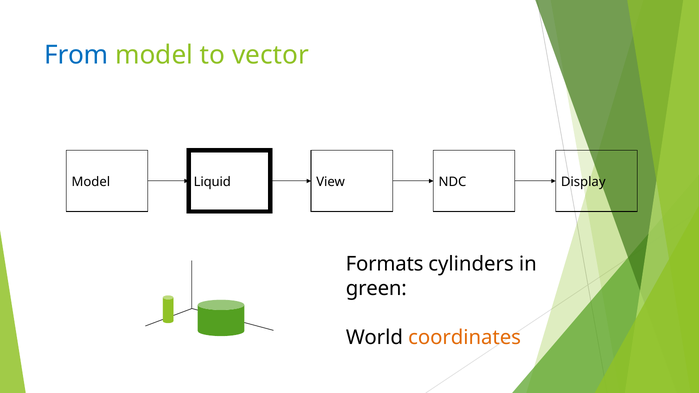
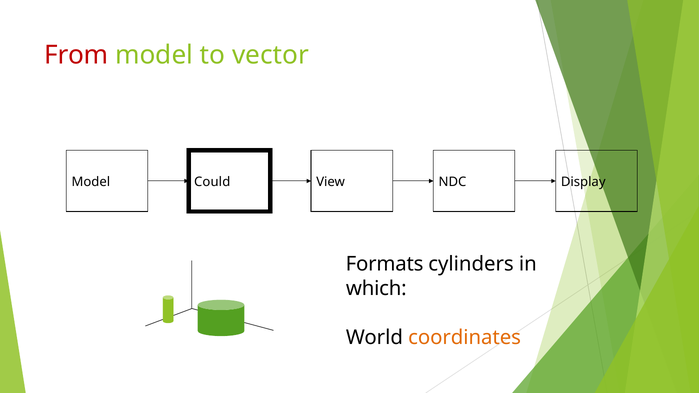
From colour: blue -> red (76, 55)
Liquid: Liquid -> Could (212, 182)
green: green -> which (376, 289)
